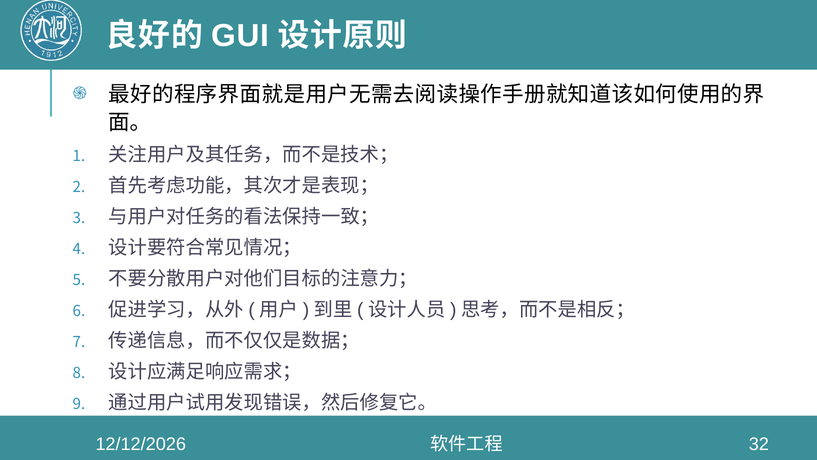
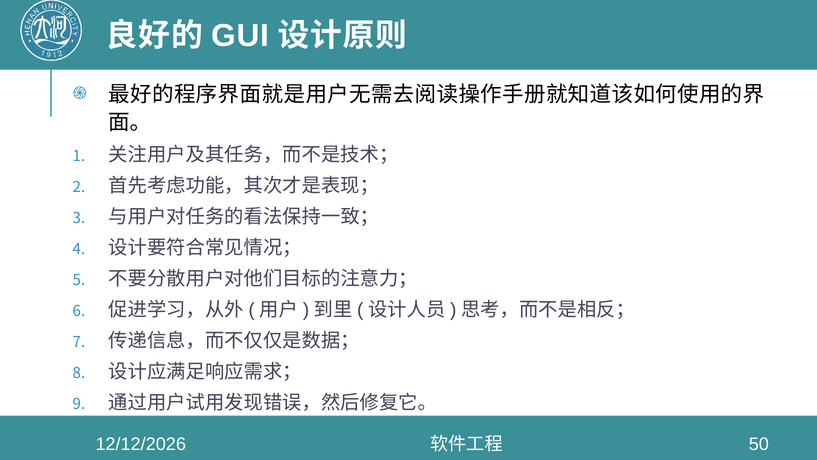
32: 32 -> 50 (759, 444)
